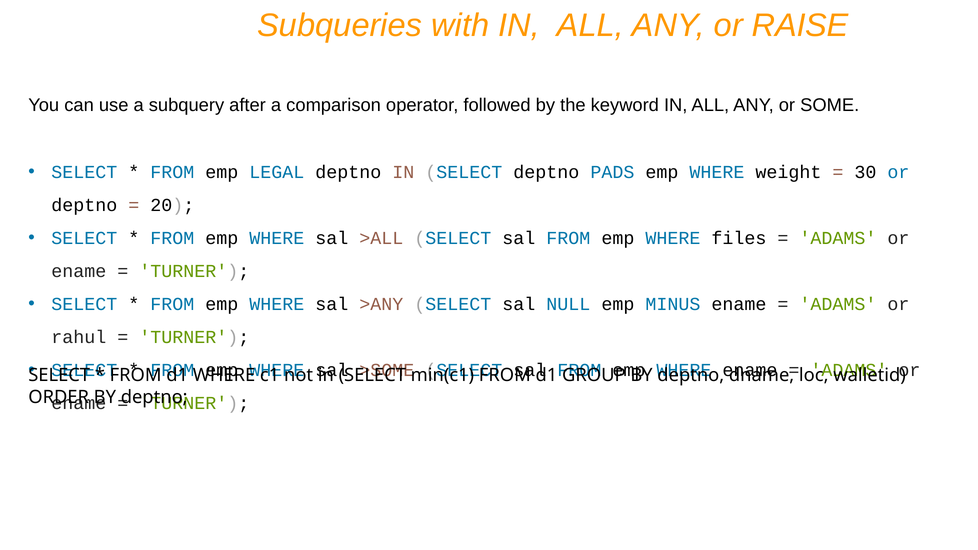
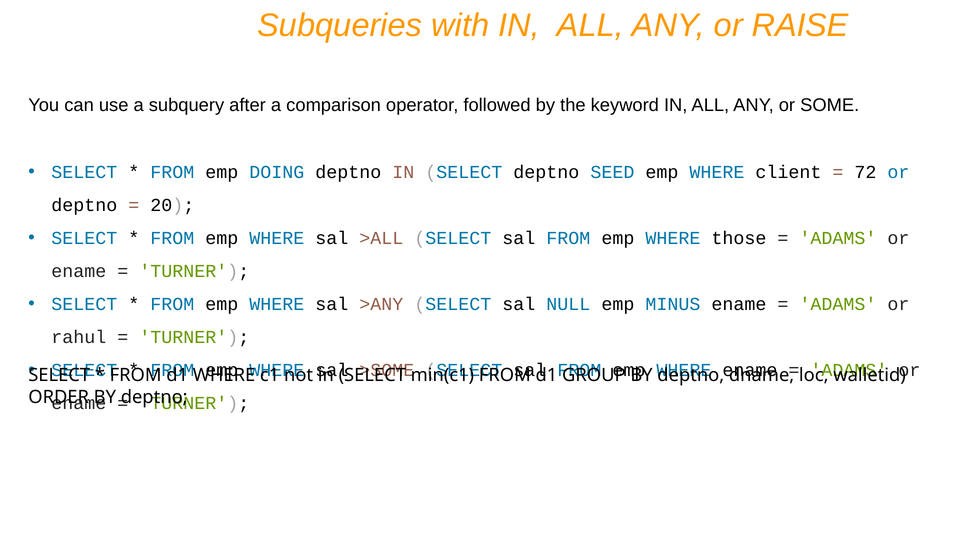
LEGAL: LEGAL -> DOING (277, 172)
PADS: PADS -> SEED (612, 172)
weight: weight -> client (788, 172)
30: 30 -> 72 (865, 172)
files: files -> those (739, 238)
